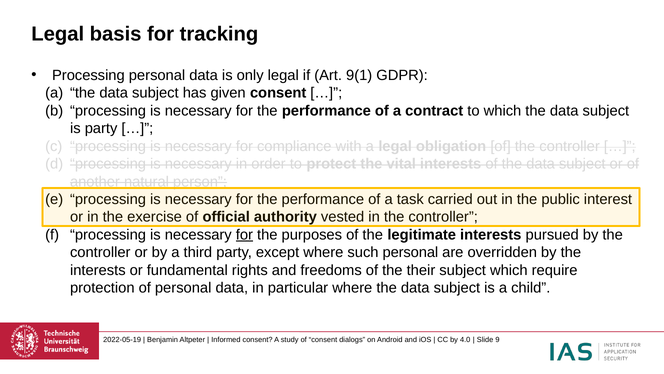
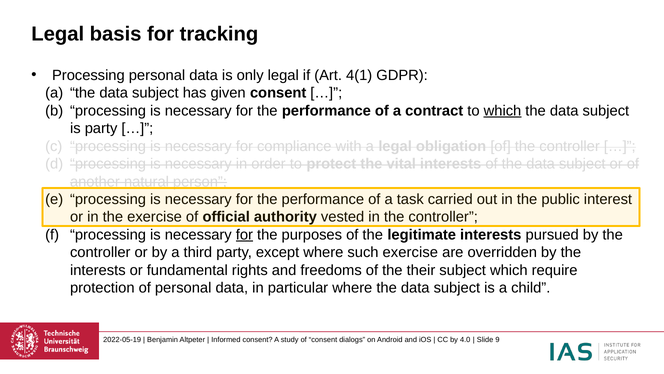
9(1: 9(1 -> 4(1 (359, 75)
which underline: none -> present (503, 111)
such personal: personal -> exercise (410, 252)
